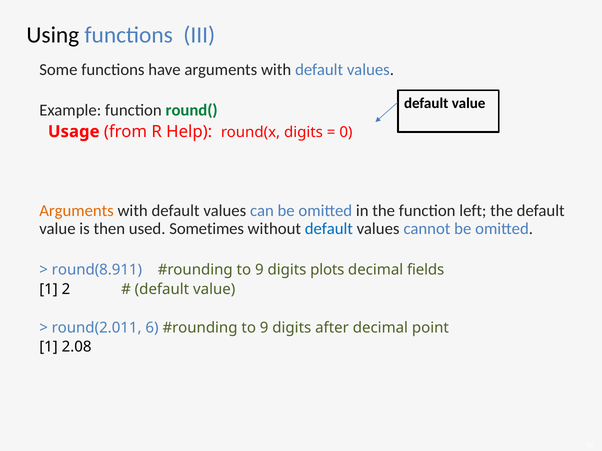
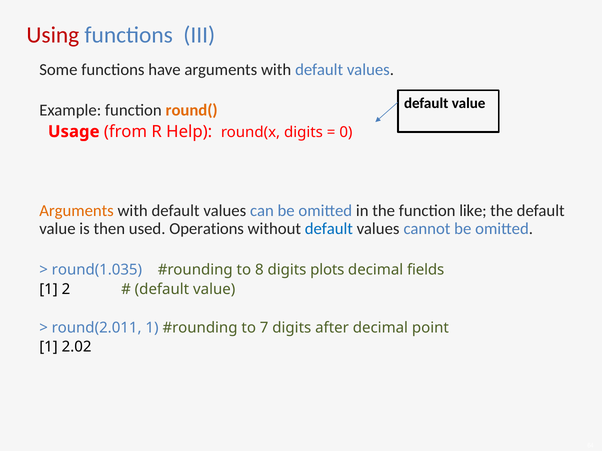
Using colour: black -> red (53, 35)
round( colour: green -> orange (192, 110)
left: left -> like (473, 211)
Sometimes: Sometimes -> Operations (207, 229)
round(8.911: round(8.911 -> round(1.035 (97, 270)
9: 9 -> 8 (259, 270)
round(2.011 6: 6 -> 1 (152, 328)
9: 9 -> 7 (264, 328)
2.08: 2.08 -> 2.02 (77, 347)
